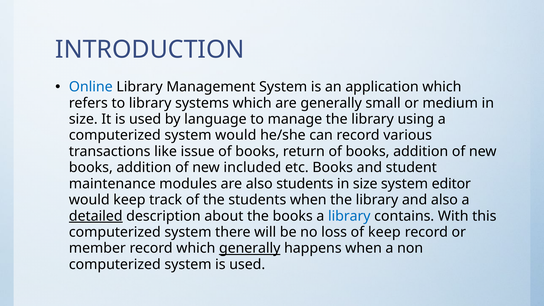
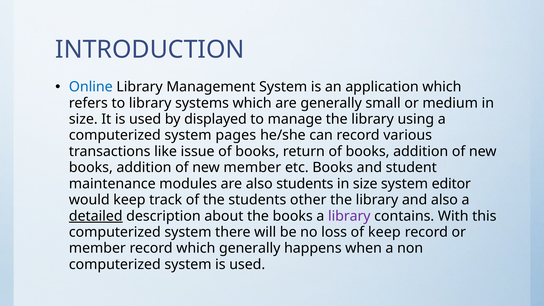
language: language -> displayed (215, 119)
system would: would -> pages (236, 135)
new included: included -> member (252, 168)
students when: when -> other (308, 200)
library colour: blue -> purple (349, 216)
generally underline: present -> none (250, 248)
